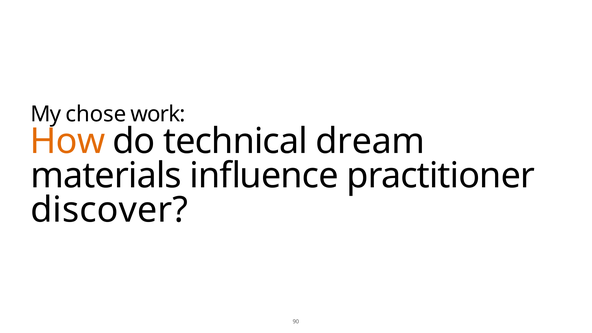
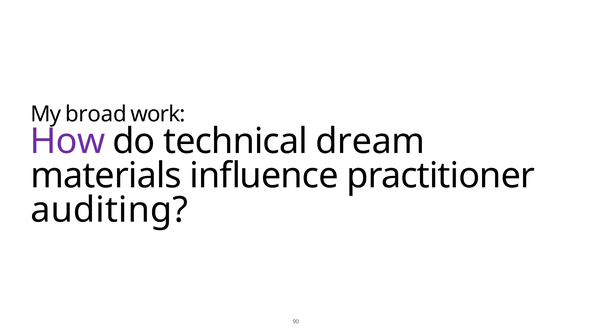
chose: chose -> broad (96, 114)
How colour: orange -> purple (68, 141)
discover: discover -> auditing (109, 210)
